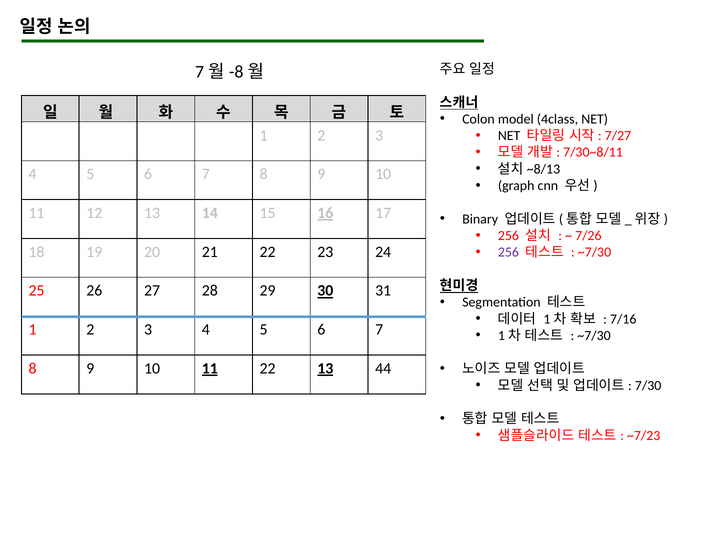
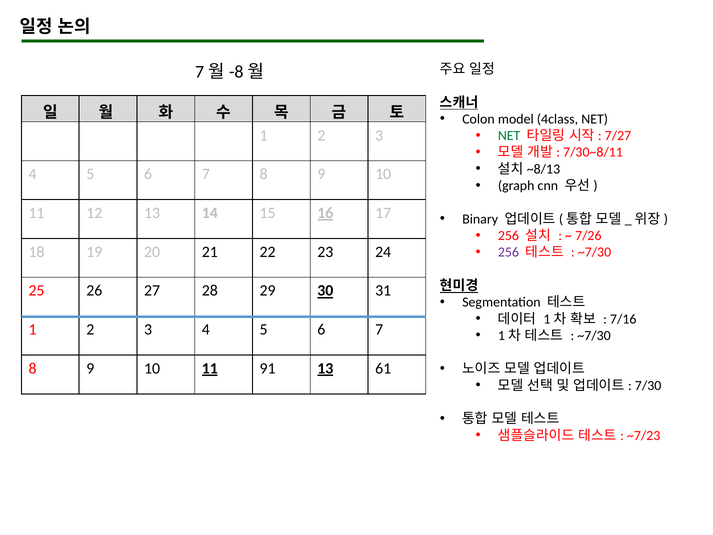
NET colour: black -> green (509, 136)
11 22: 22 -> 91 (268, 368)
44: 44 -> 61 (383, 368)
